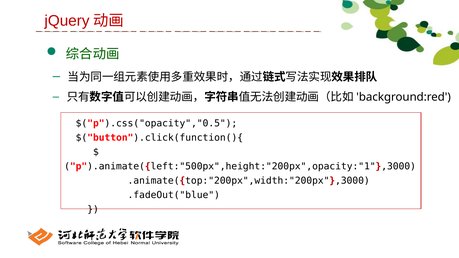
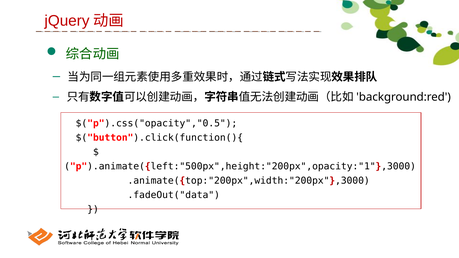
.fadeOut("blue: .fadeOut("blue -> .fadeOut("data (174, 195)
